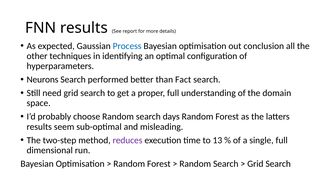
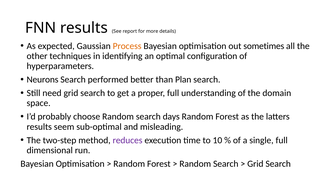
Process colour: blue -> orange (127, 46)
conclusion: conclusion -> sometimes (264, 46)
Fact: Fact -> Plan (183, 80)
13: 13 -> 10 (217, 140)
